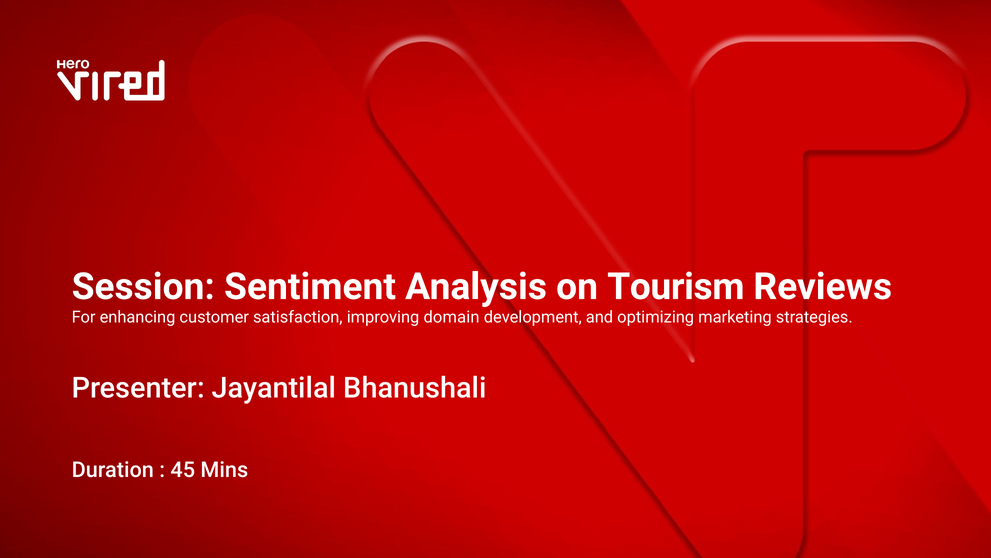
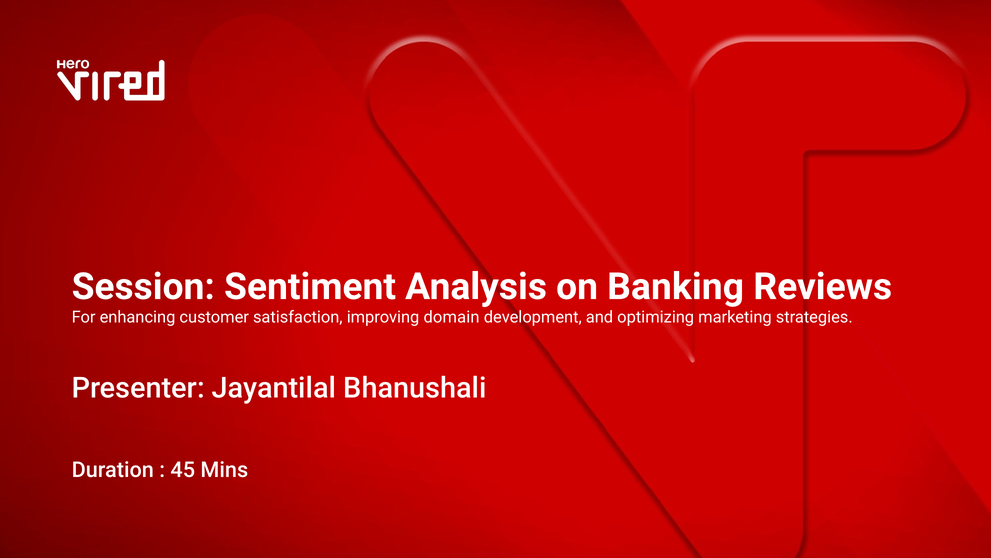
Tourism: Tourism -> Banking (676, 286)
